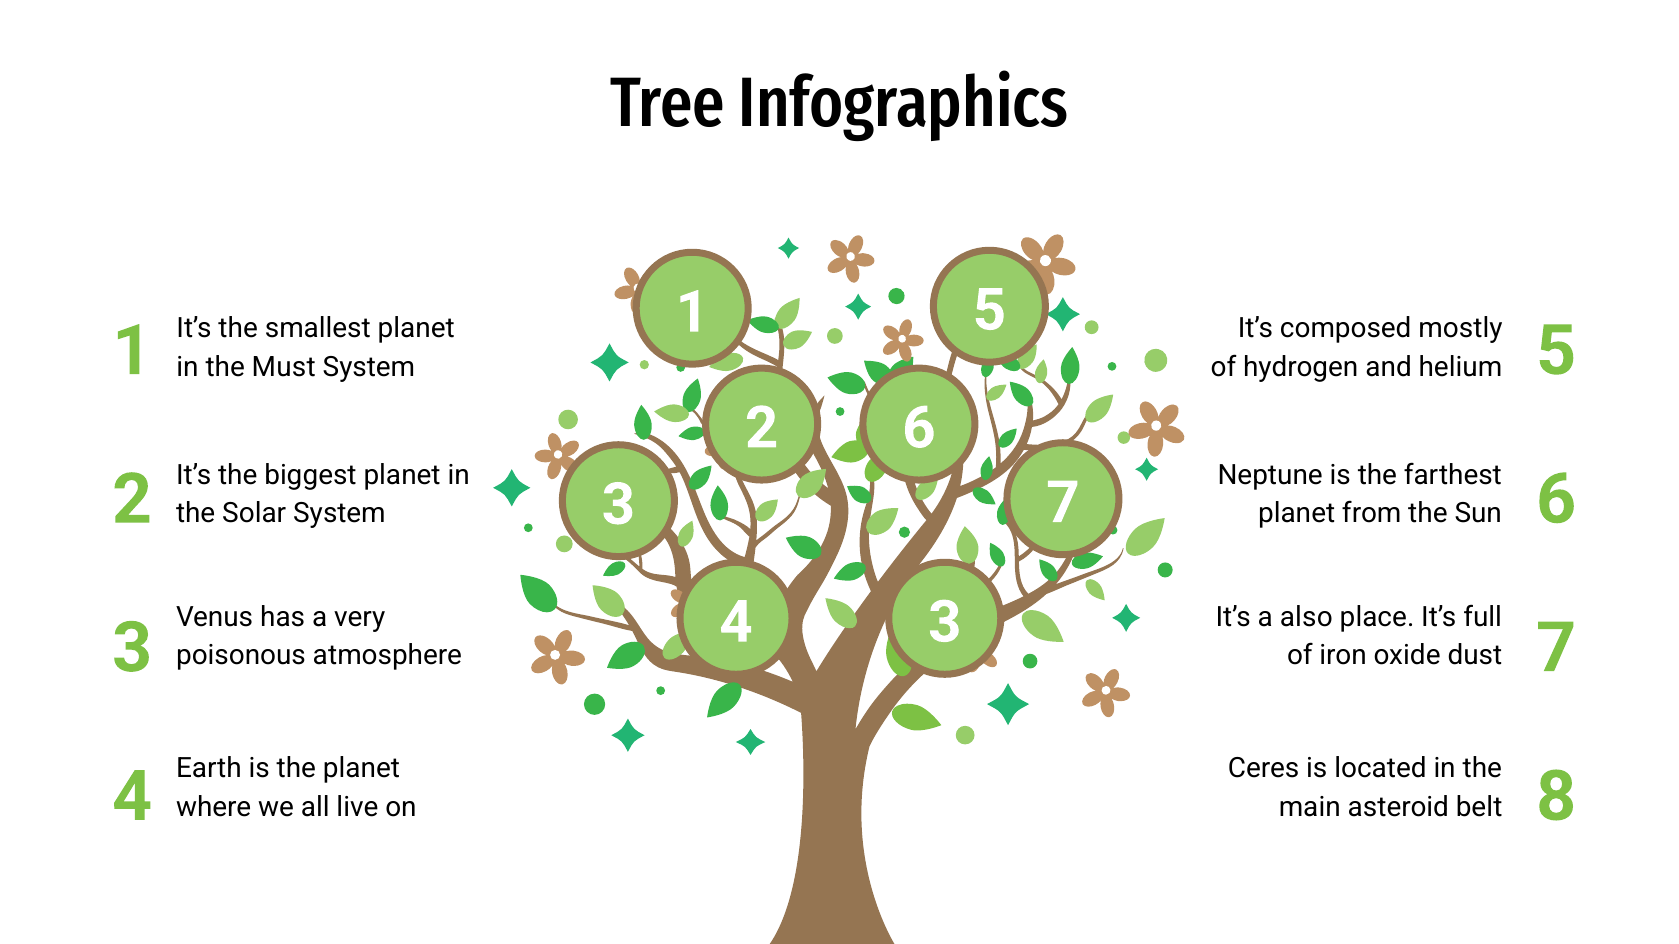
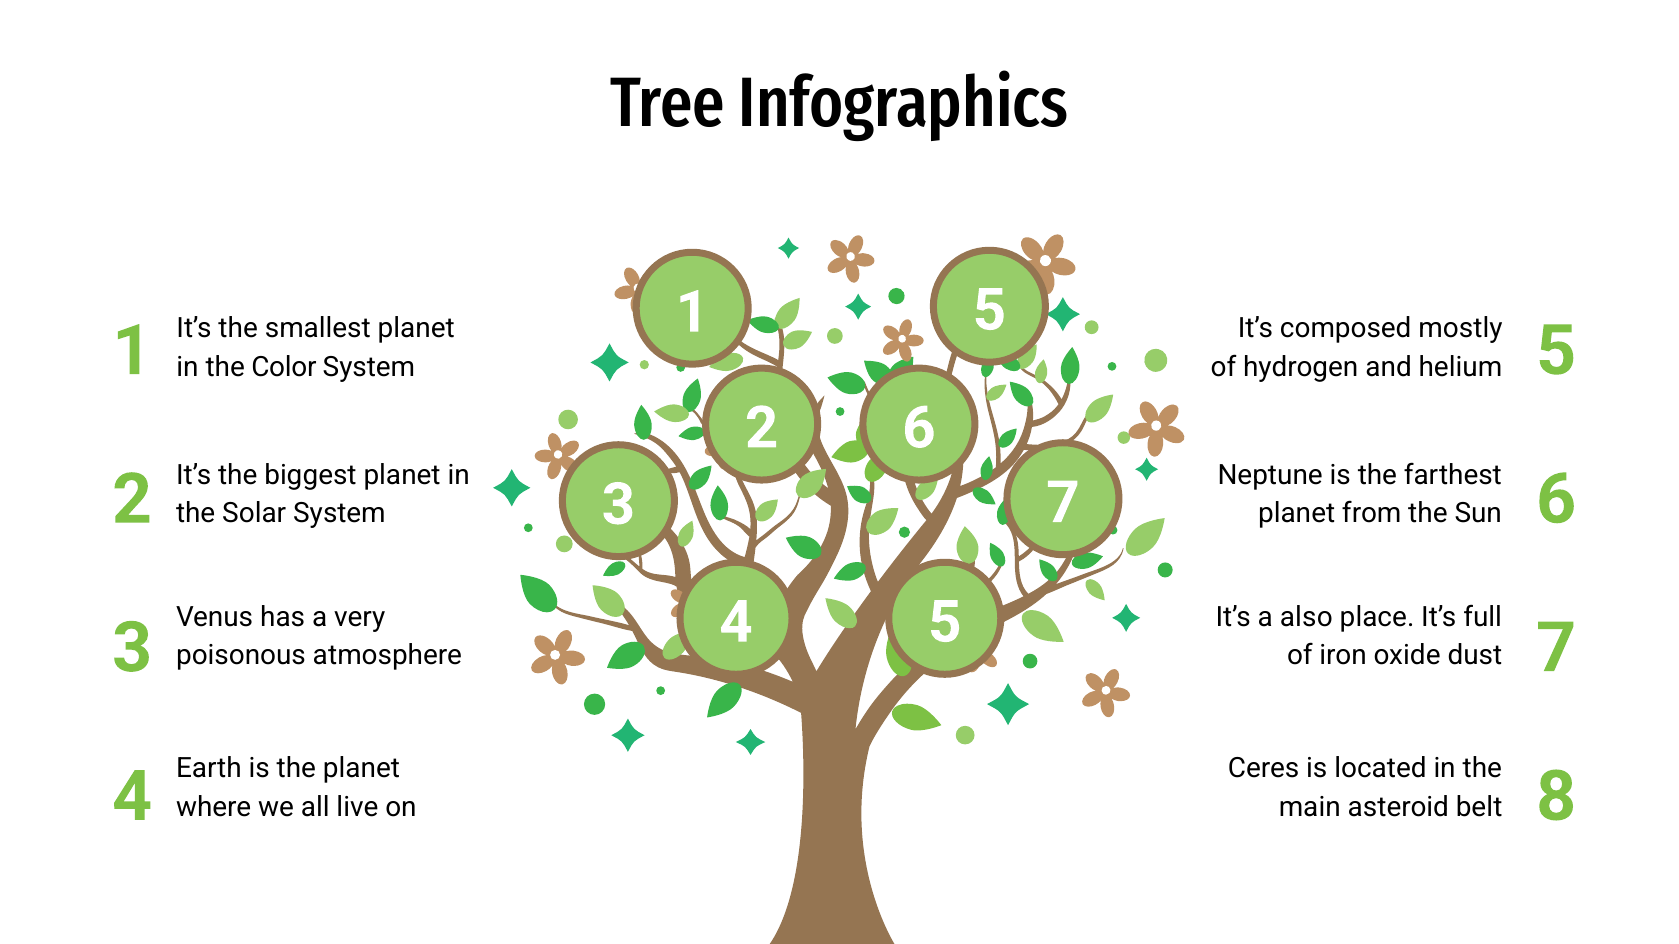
Must: Must -> Color (284, 367)
3: 3 -> 5 (945, 623)
